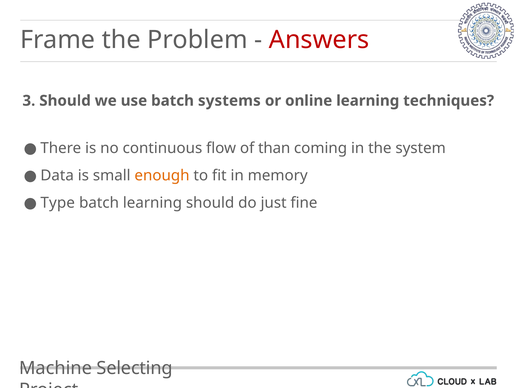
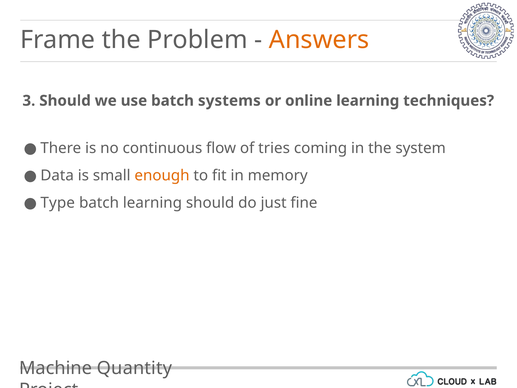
Answers colour: red -> orange (319, 40)
than: than -> tries (274, 148)
Selecting: Selecting -> Quantity (134, 368)
